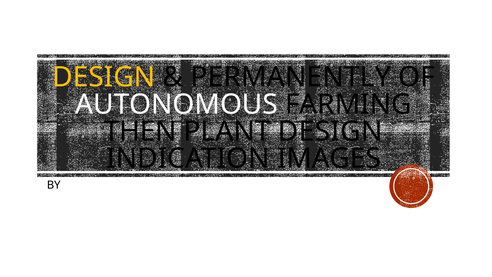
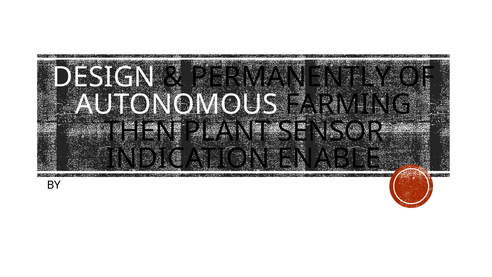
DESIGN colour: yellow -> white (104, 77)
PLANT DESIGN: DESIGN -> SENSOR (330, 131)
IMAGES: IMAGES -> ENABLE (329, 158)
